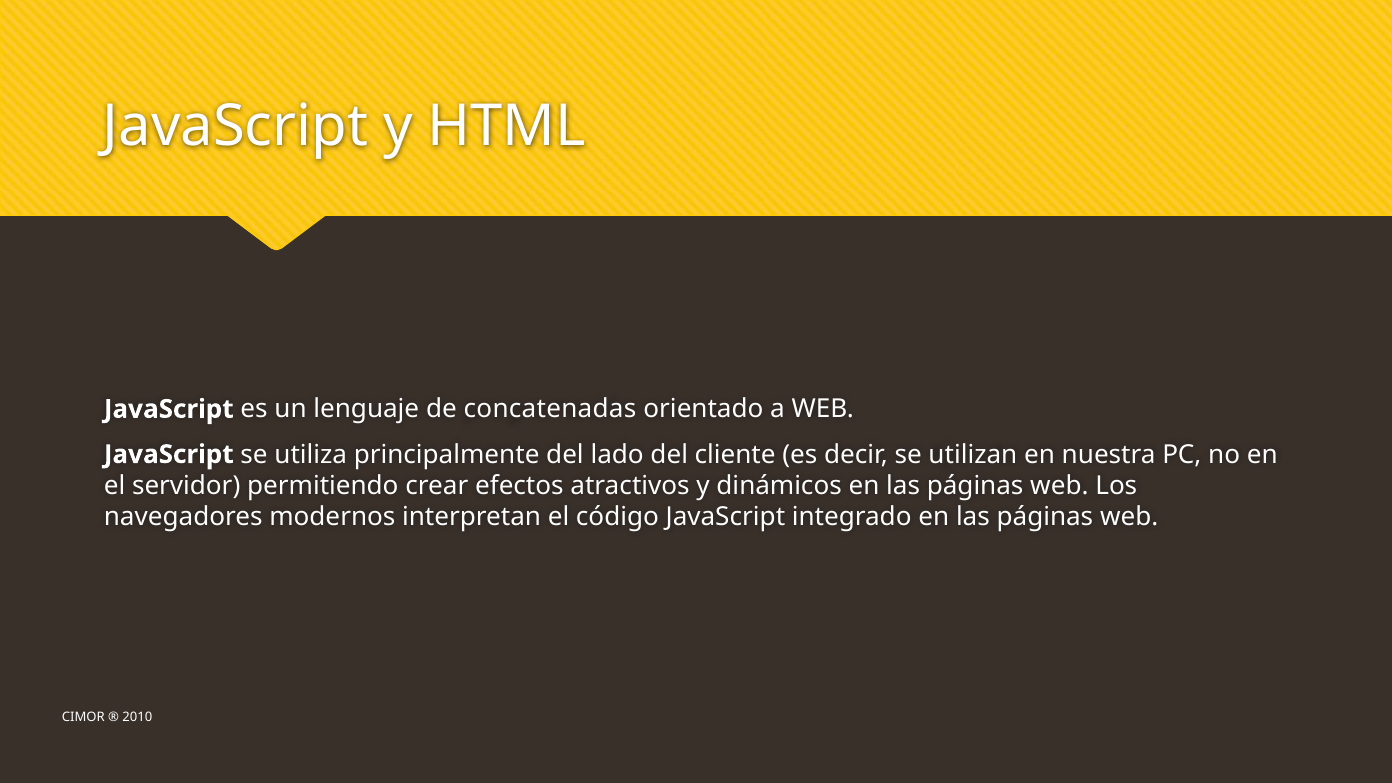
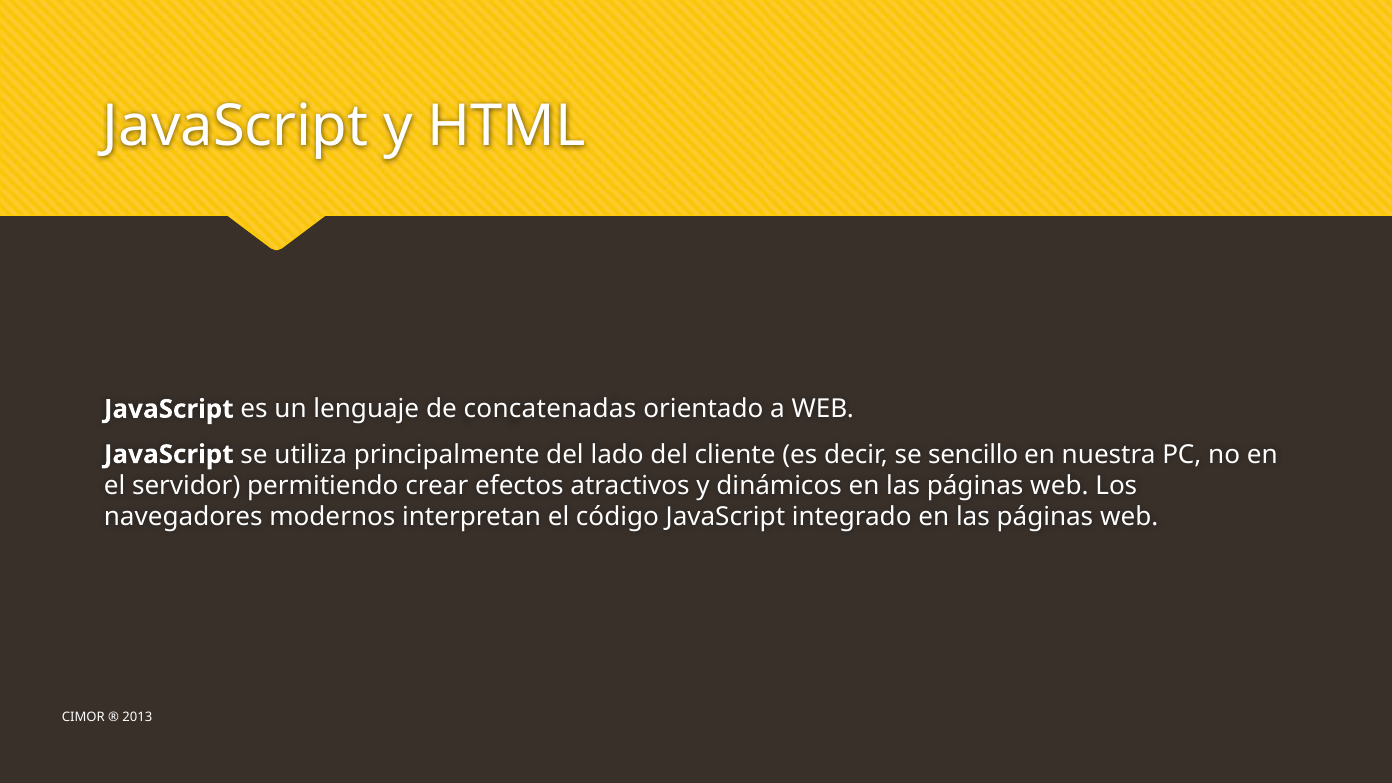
utilizan: utilizan -> sencillo (973, 454)
2010: 2010 -> 2013 (137, 717)
